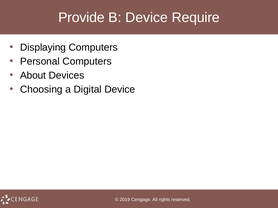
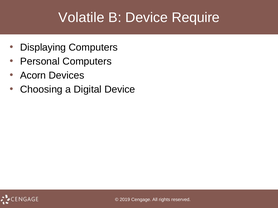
Provide: Provide -> Volatile (81, 18)
About: About -> Acorn (33, 76)
